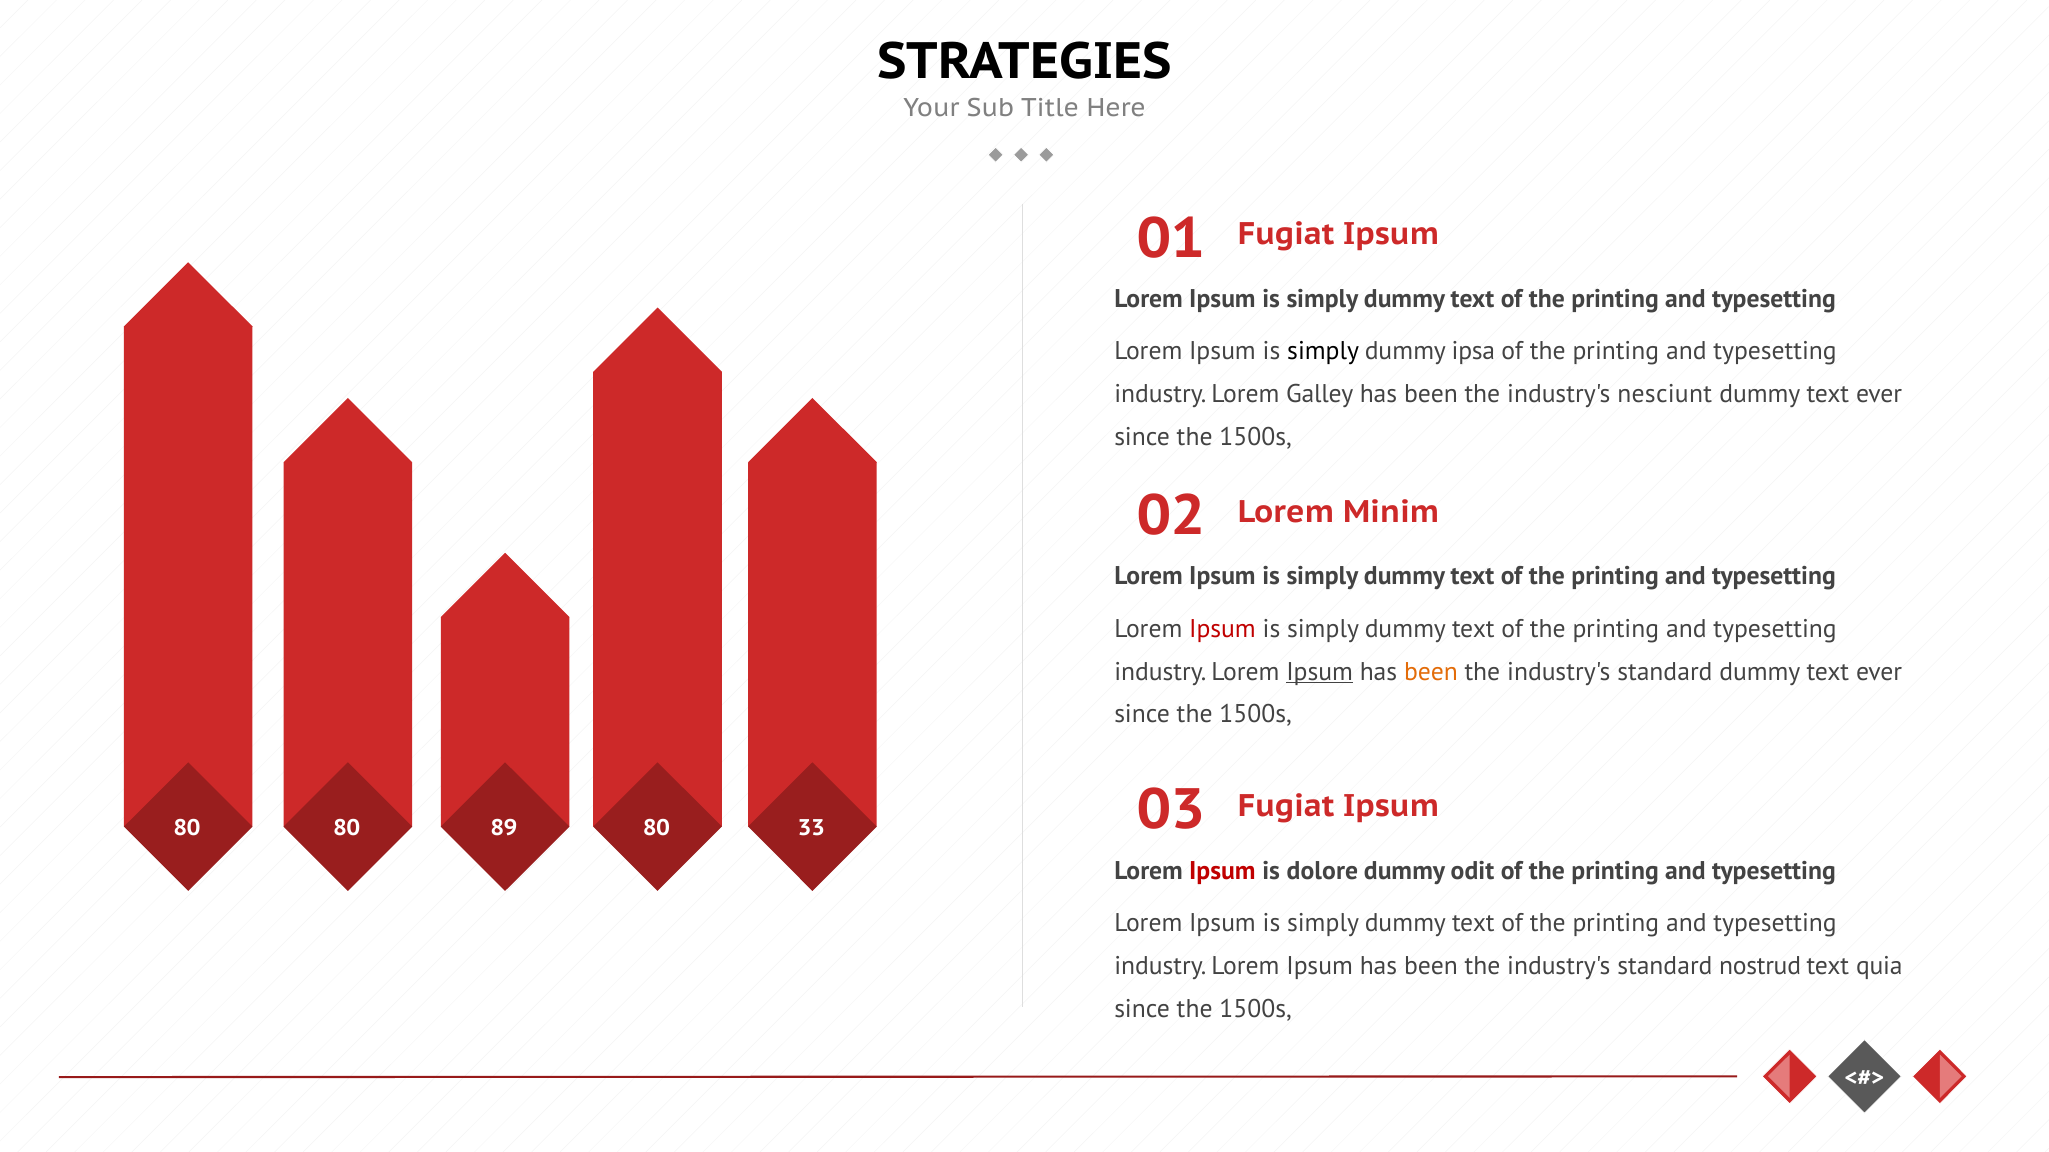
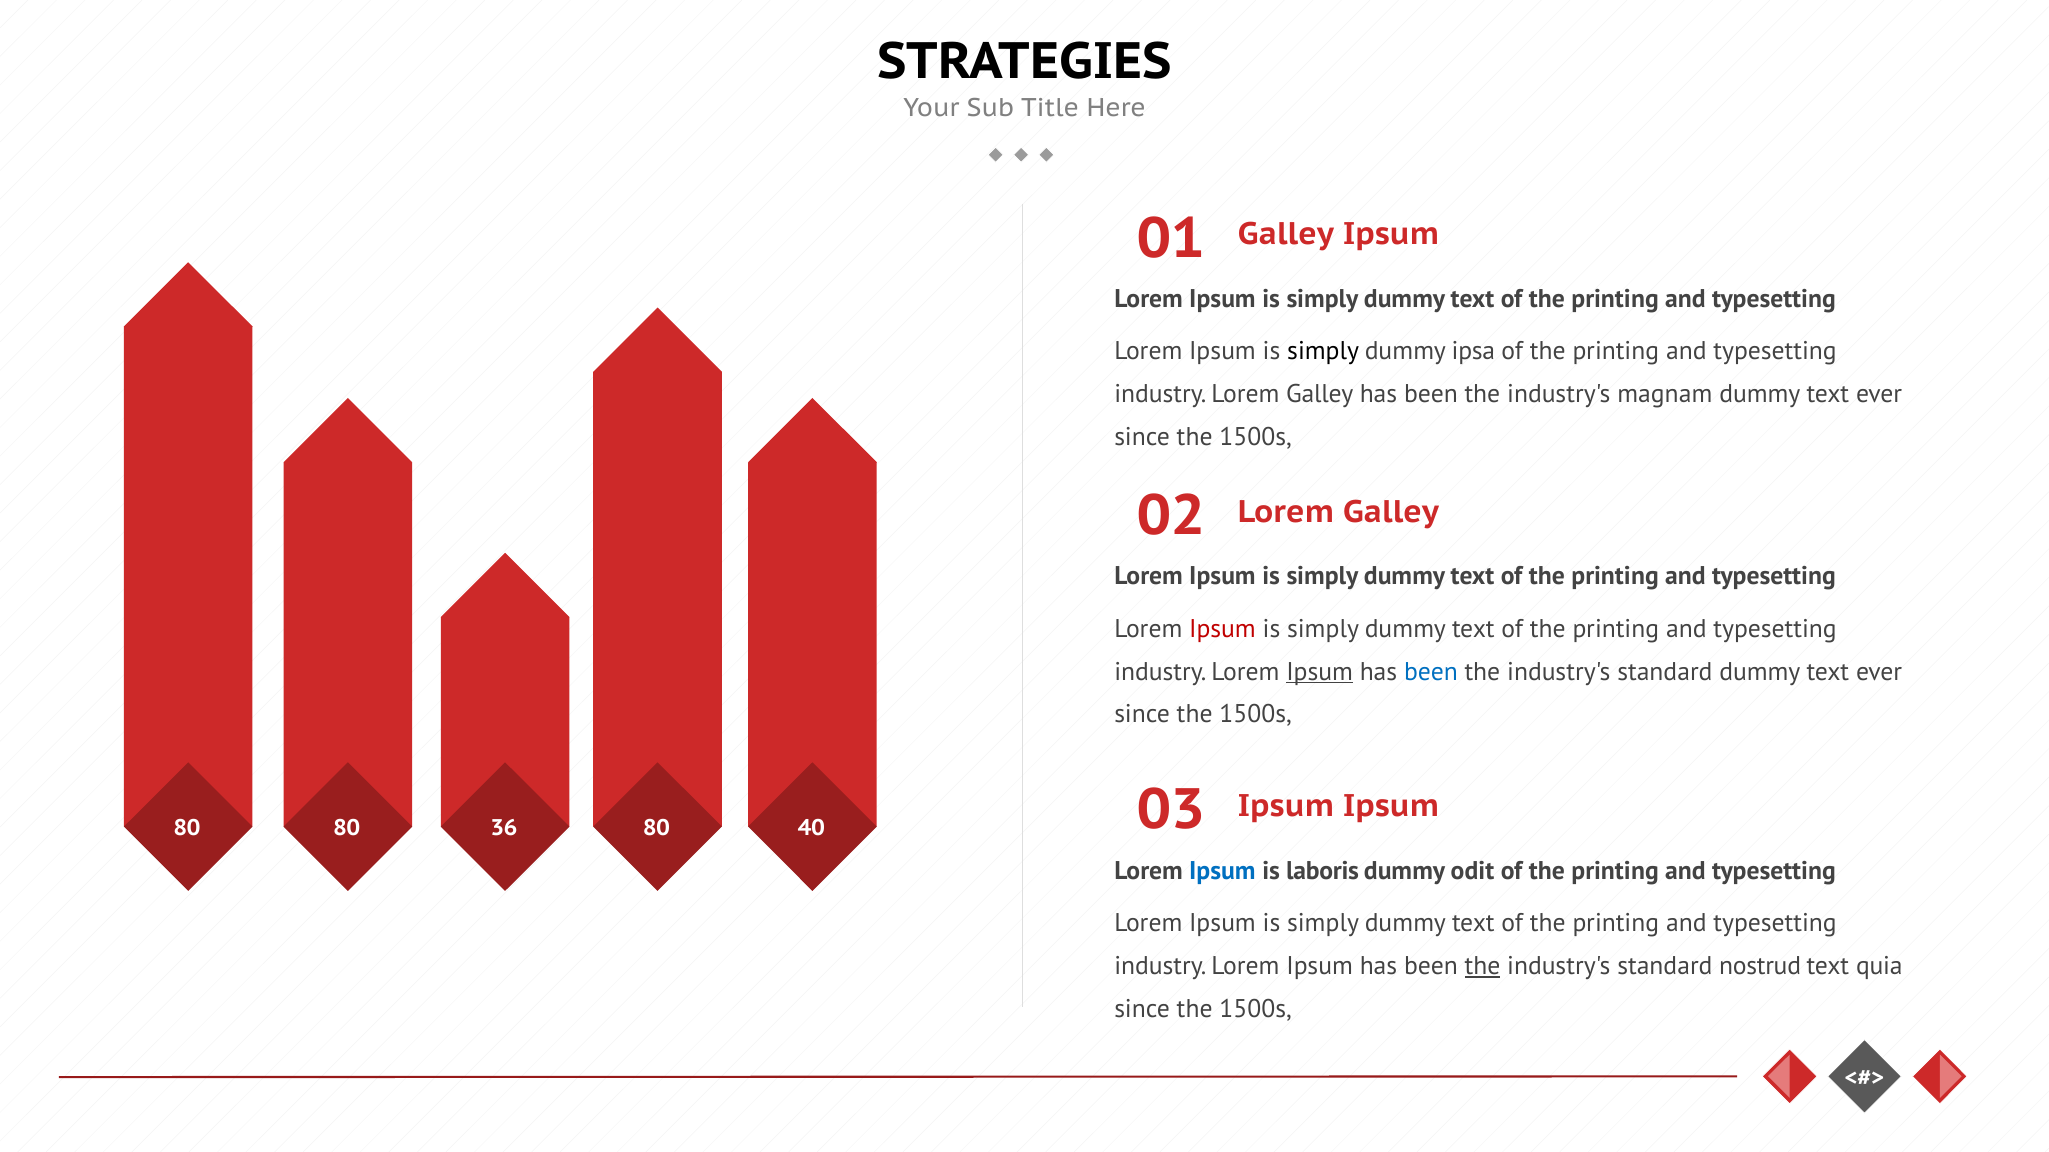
Fugiat: Fugiat -> Galley (1286, 235)
nesciunt: nesciunt -> magnam (1665, 394)
Minim: Minim -> Galley (1391, 512)
been colour: orange -> blue (1431, 672)
Fugiat: Fugiat -> Ipsum (1286, 807)
89: 89 -> 36 (504, 828)
33: 33 -> 40 (811, 828)
Ipsum colour: red -> blue (1222, 871)
dolore: dolore -> laboris (1323, 871)
the underline: none -> present (1482, 966)
